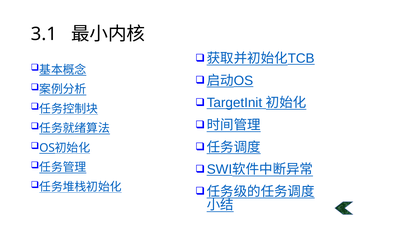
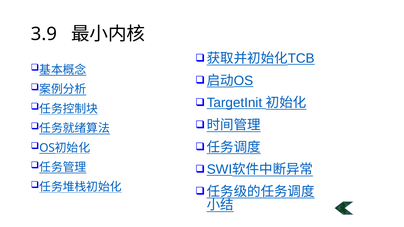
3.1: 3.1 -> 3.9 (44, 34)
